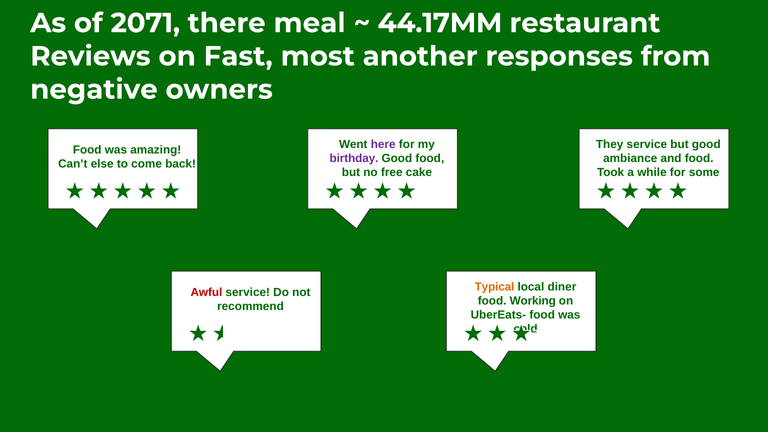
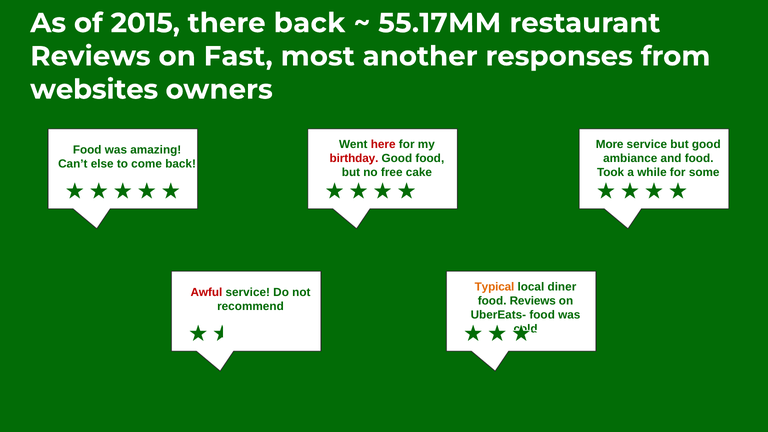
2071: 2071 -> 2015 (145, 23)
there meal: meal -> back (310, 23)
44.17MM: 44.17MM -> 55.17MM (440, 23)
negative: negative -> websites (94, 90)
here colour: purple -> red (383, 144)
They: They -> More (610, 144)
birthday colour: purple -> red (354, 158)
food Working: Working -> Reviews (533, 301)
